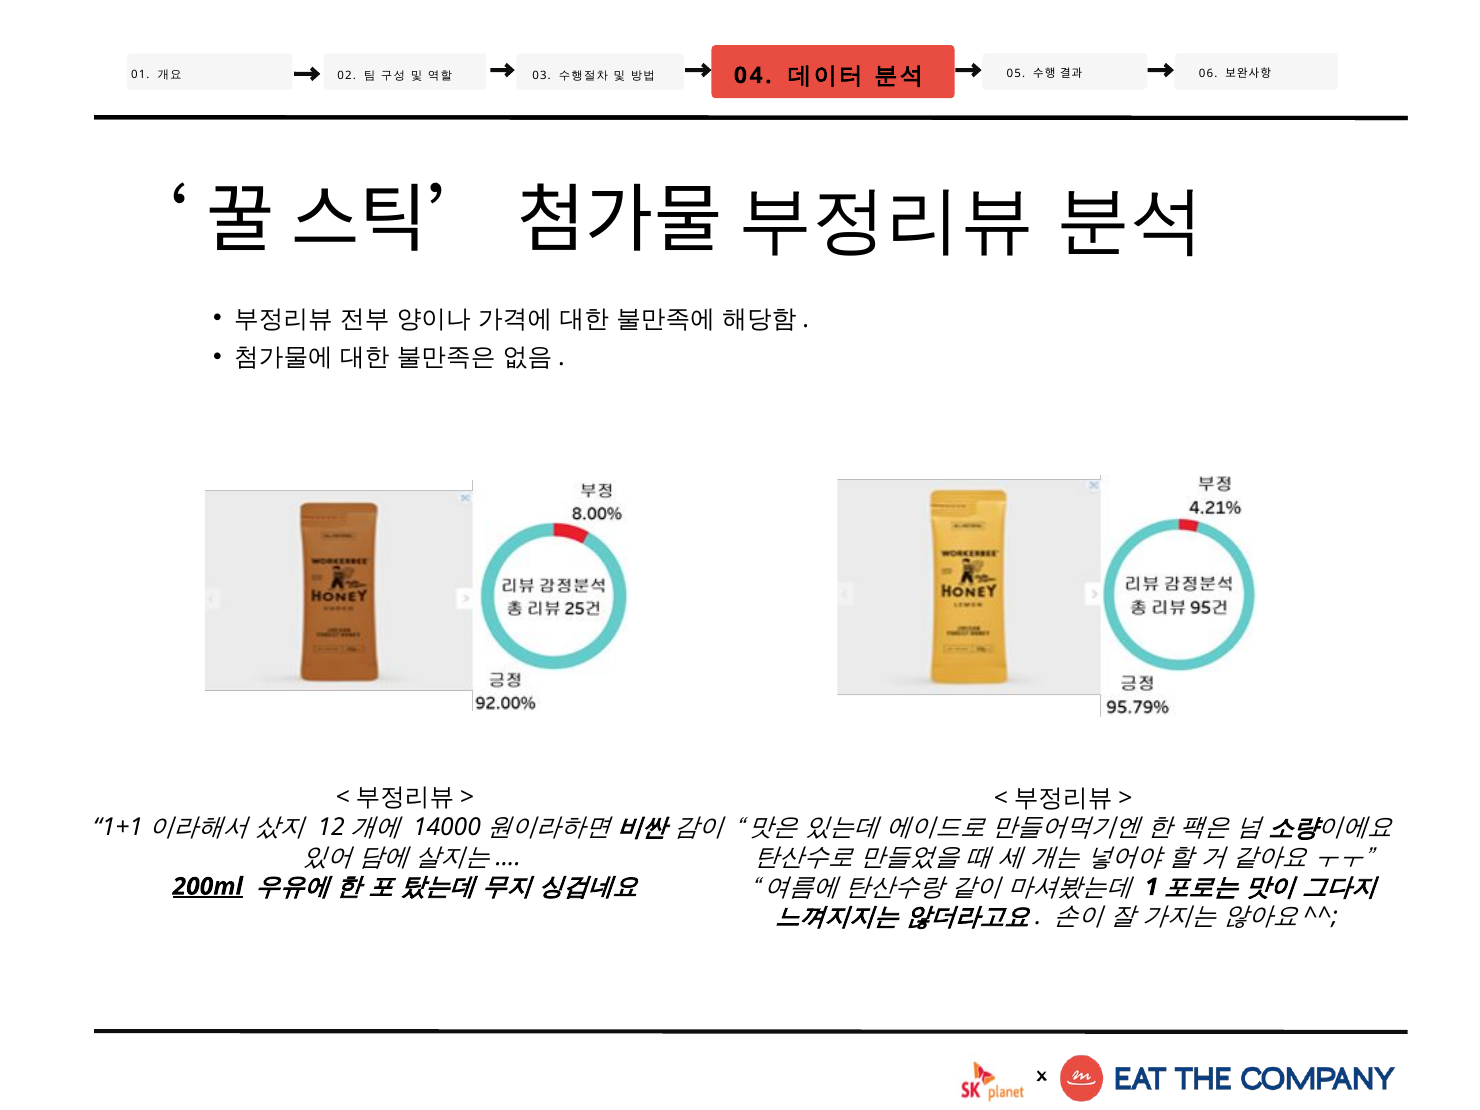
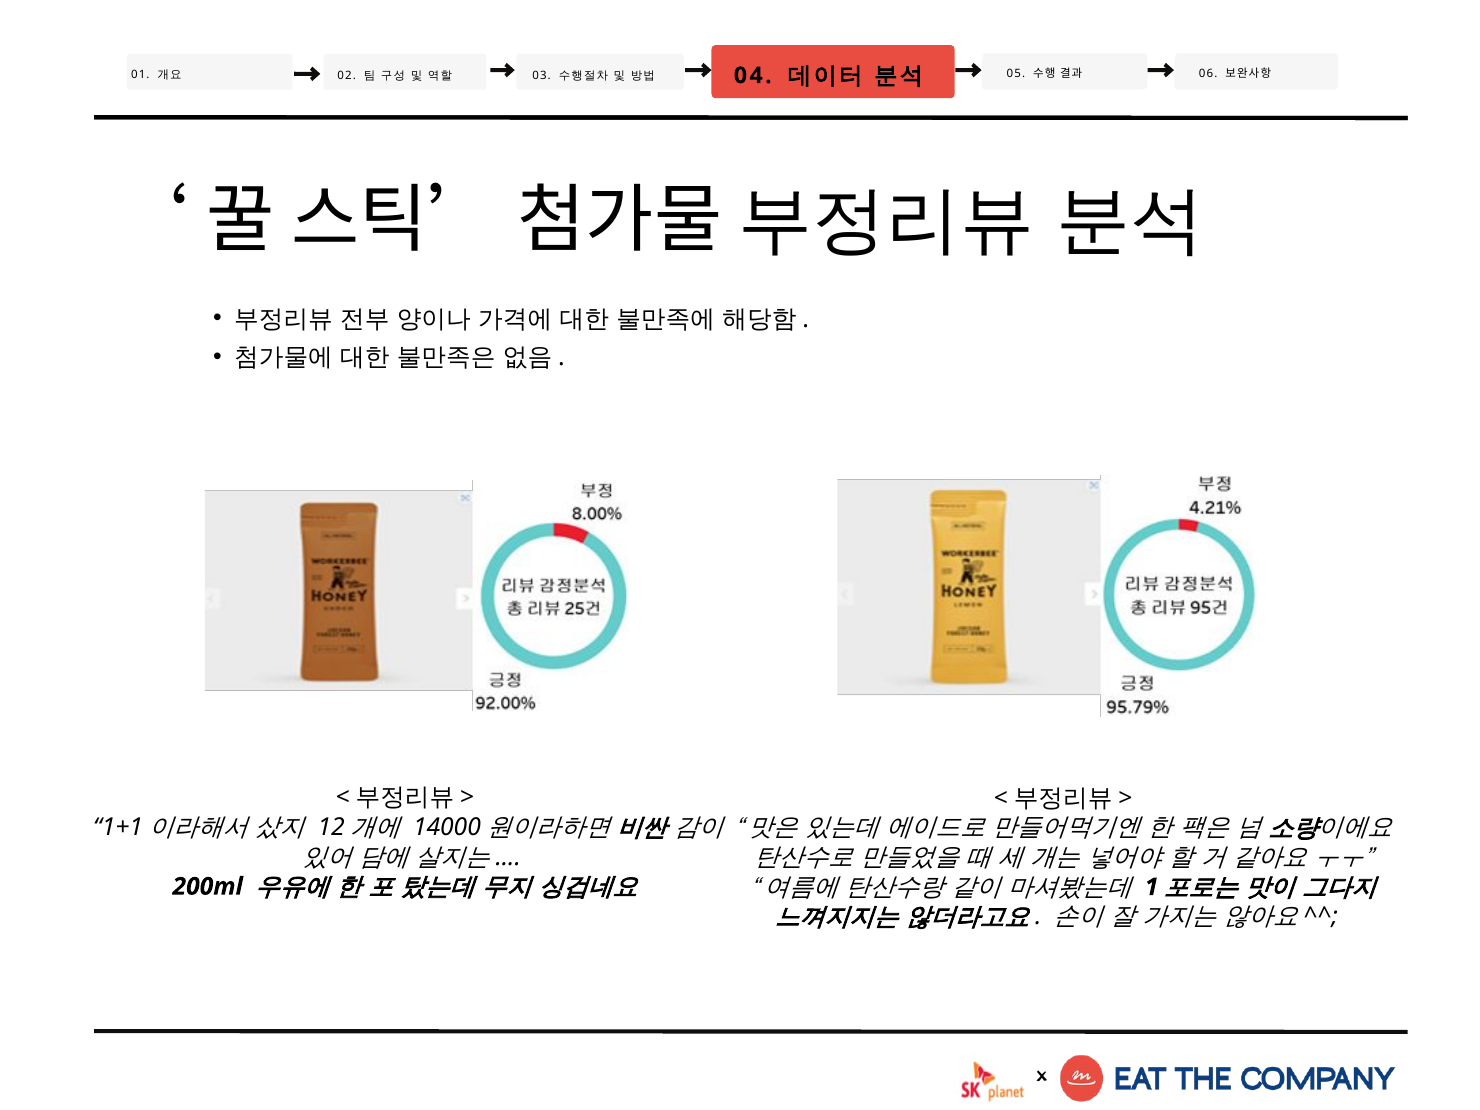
200ml underline: present -> none (208, 887)
